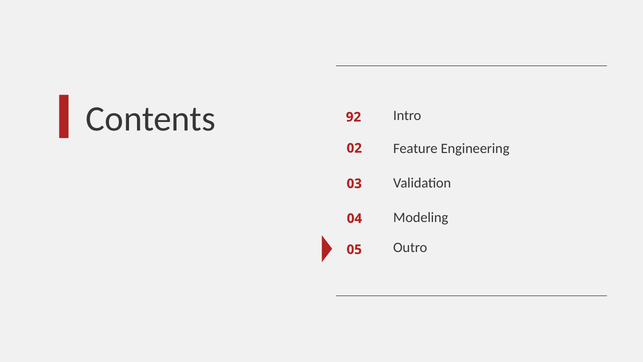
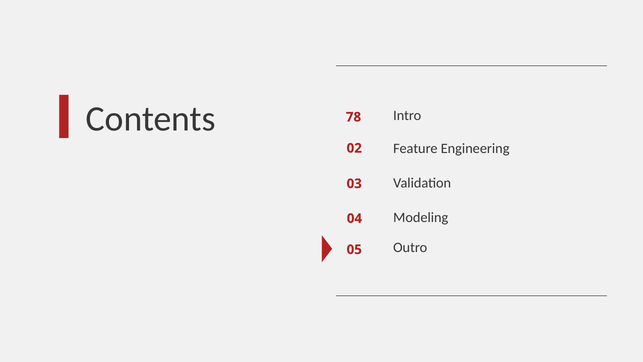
92: 92 -> 78 (353, 117)
